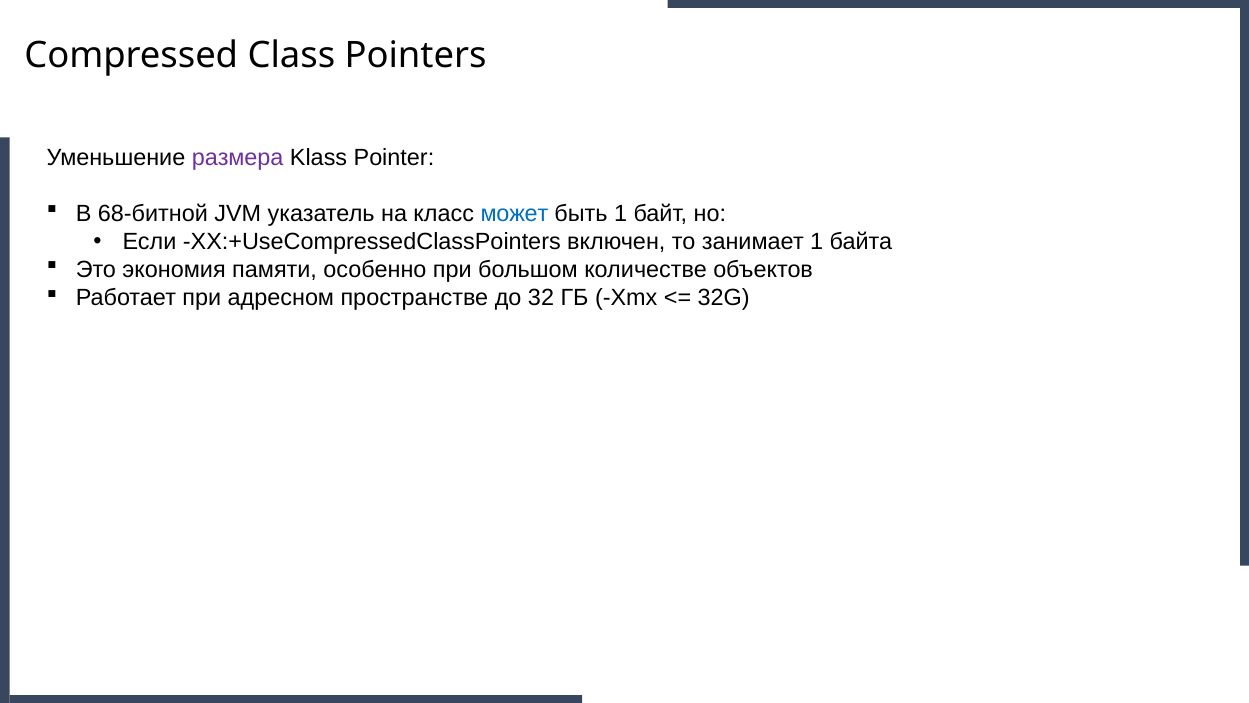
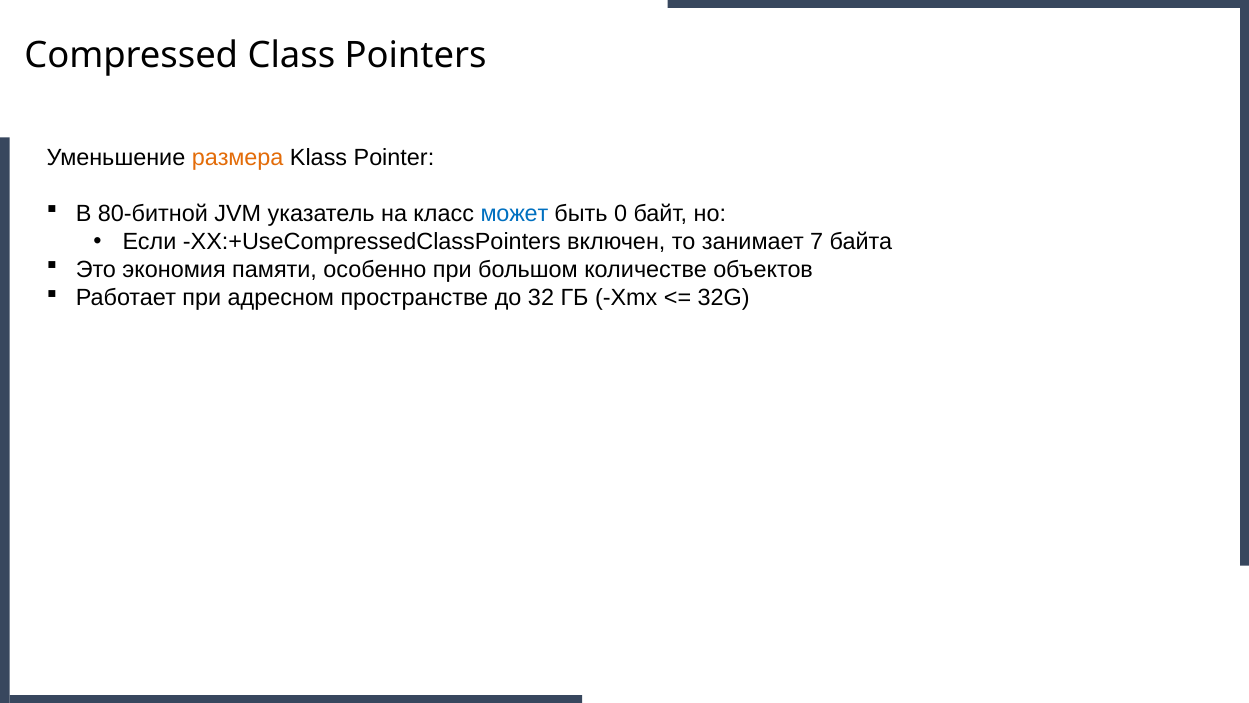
размера colour: purple -> orange (238, 157)
68-битной: 68-битной -> 80-битной (153, 214)
быть 1: 1 -> 0 (621, 214)
занимает 1: 1 -> 7 (817, 242)
